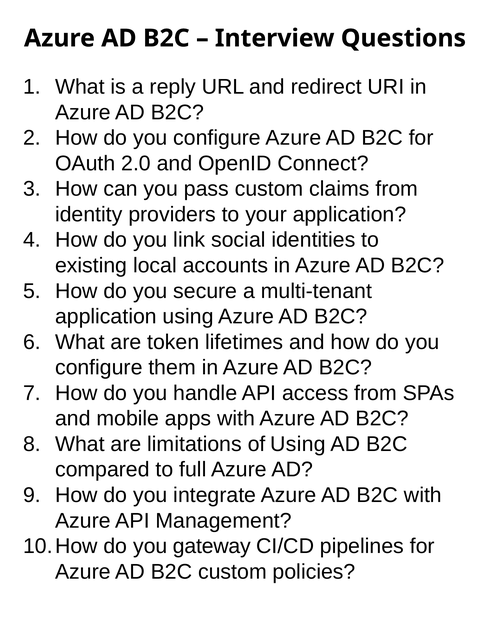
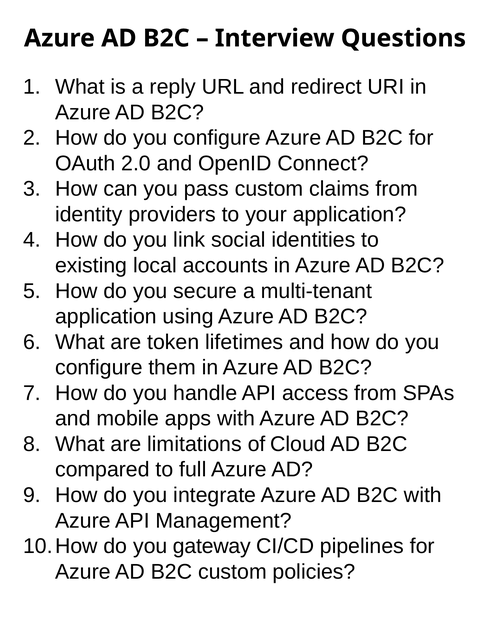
of Using: Using -> Cloud (298, 445)
